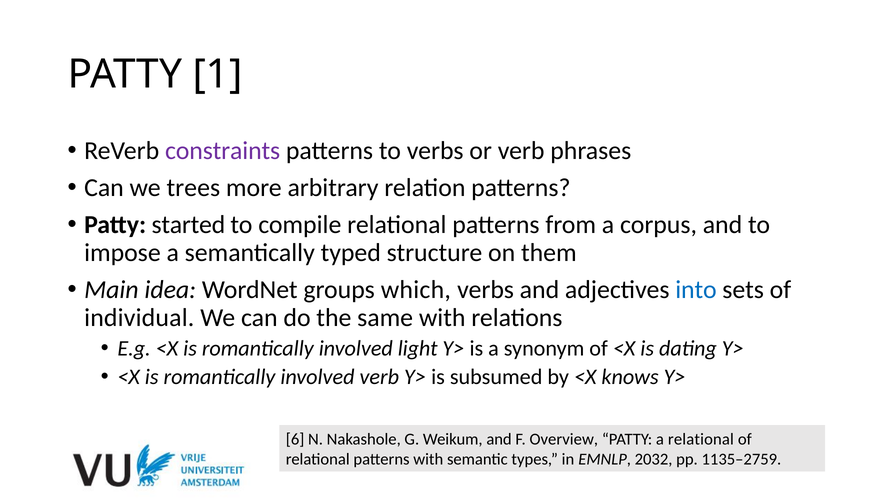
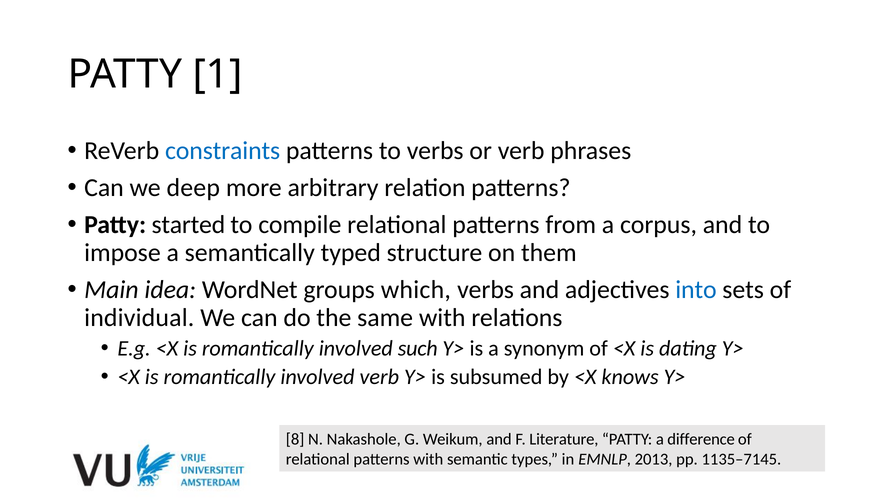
constraints colour: purple -> blue (223, 151)
trees: trees -> deep (193, 188)
light: light -> such (418, 349)
6: 6 -> 8 (295, 440)
Overview: Overview -> Literature (564, 440)
a relational: relational -> difference (701, 440)
2032: 2032 -> 2013 (654, 460)
1135–2759: 1135–2759 -> 1135–7145 (741, 460)
